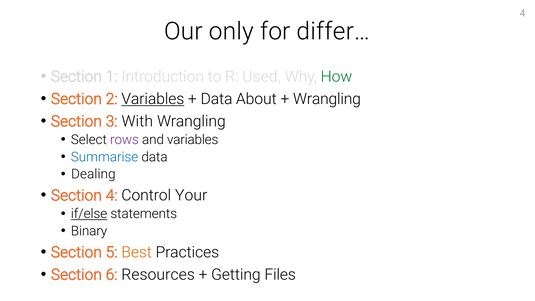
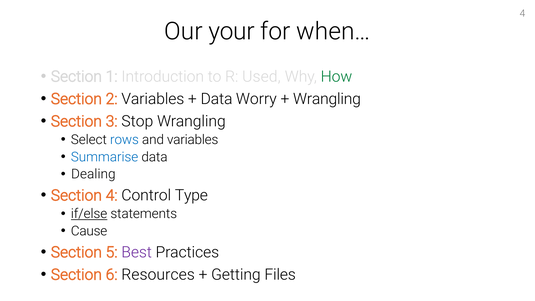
only: only -> your (232, 31)
differ…: differ… -> when… (333, 31)
Variables underline: present -> none (153, 99)
About: About -> Worry (256, 99)
With: With -> Stop (137, 121)
rows colour: purple -> blue (124, 140)
Your: Your -> Type (191, 195)
Binary: Binary -> Cause (89, 231)
Best colour: orange -> purple (137, 252)
